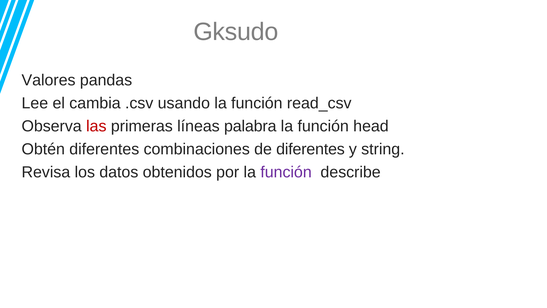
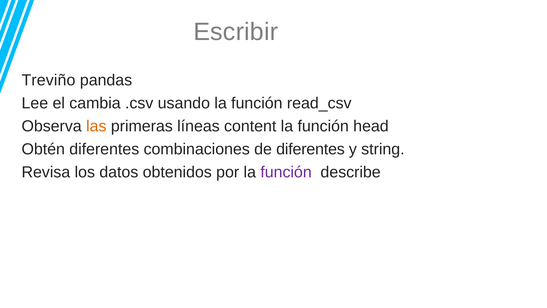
Gksudo: Gksudo -> Escribir (236, 32)
Valores: Valores -> Treviño (48, 80)
las colour: red -> orange (96, 126)
palabra: palabra -> content (250, 126)
